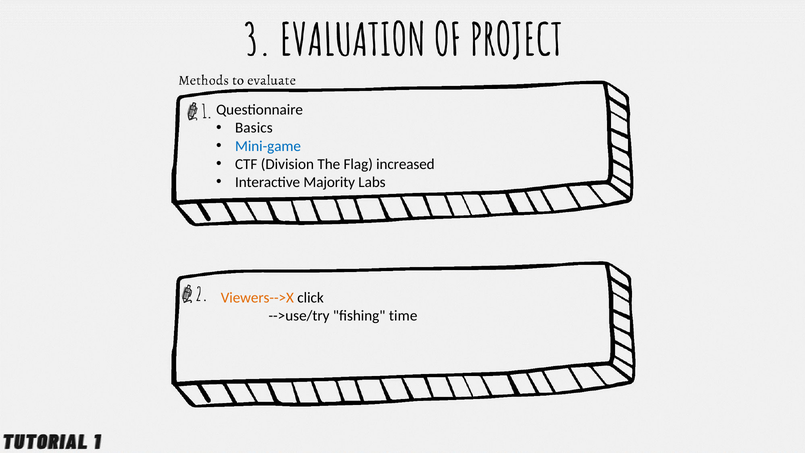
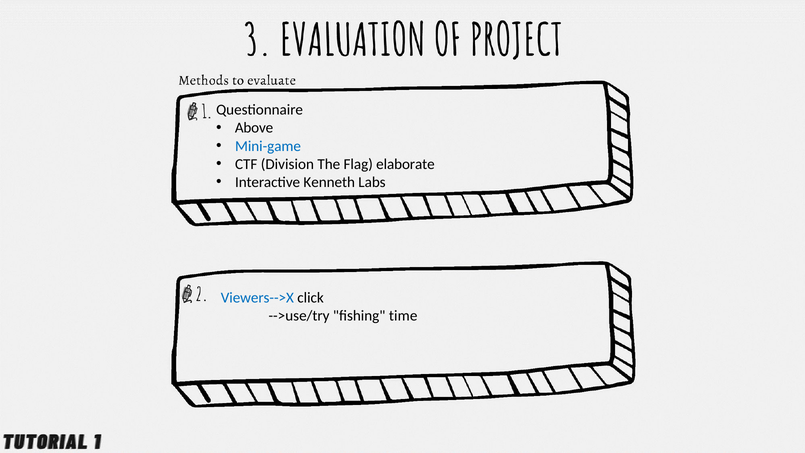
Basics: Basics -> Above (254, 128)
increased: increased -> elaborate (405, 164)
Majority: Majority -> Kenneth (329, 182)
Viewers-->X colour: orange -> blue (257, 298)
